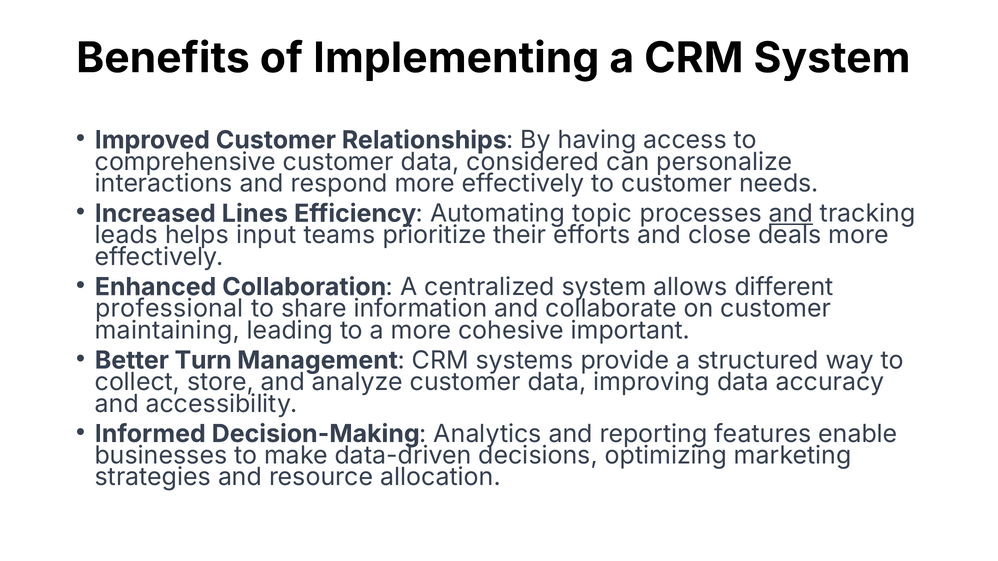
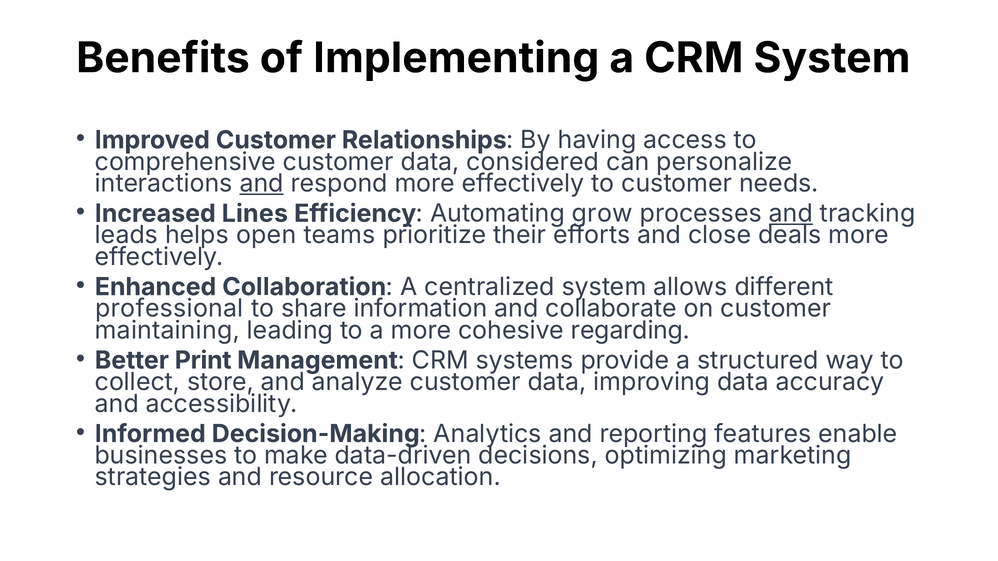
and underline: none -> present (262, 184)
topic: topic -> grow (602, 214)
input: input -> open (266, 235)
important: important -> regarding (631, 331)
Turn: Turn -> Print (203, 361)
